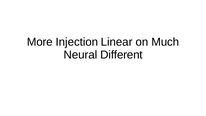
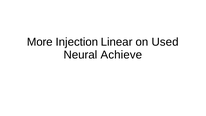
Much: Much -> Used (165, 42)
Different: Different -> Achieve (121, 55)
